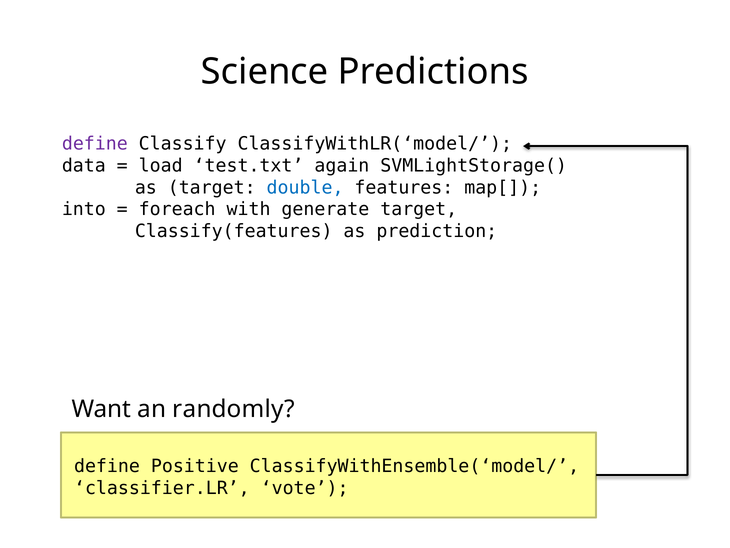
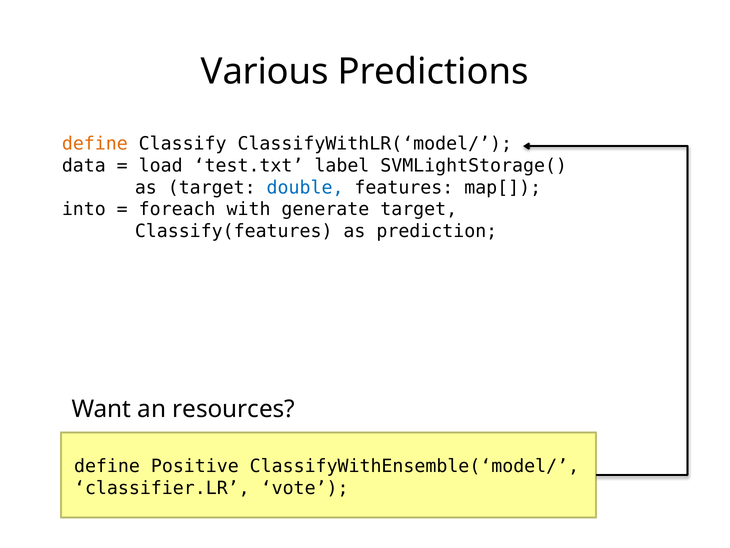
Science: Science -> Various (265, 72)
define colour: purple -> orange (95, 144)
again: again -> label (342, 165)
randomly: randomly -> resources (234, 409)
